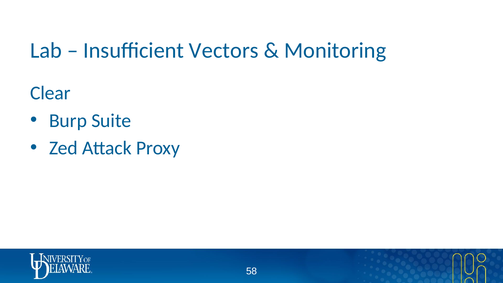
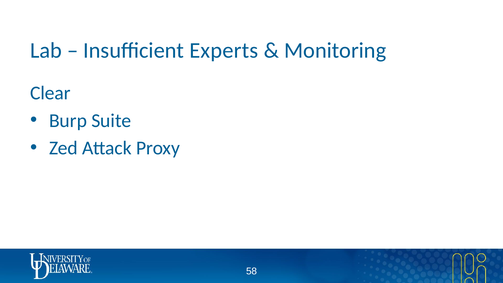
Vectors: Vectors -> Experts (224, 50)
